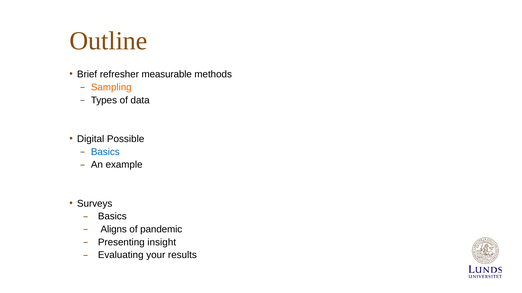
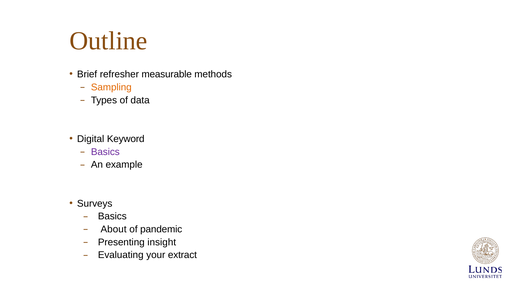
Possible: Possible -> Keyword (126, 139)
Basics colour: blue -> purple (105, 152)
Aligns: Aligns -> About (114, 230)
results: results -> extract (182, 256)
